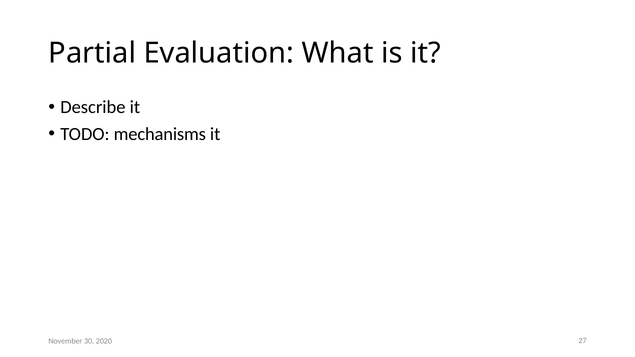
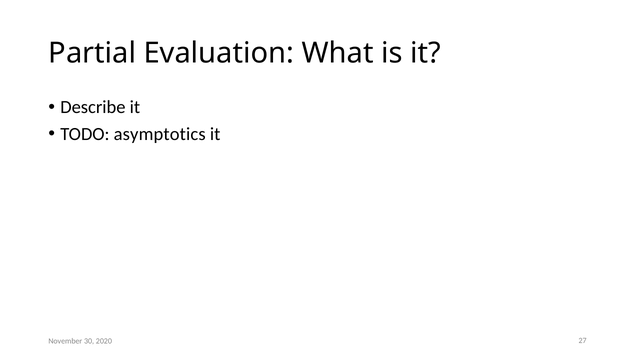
mechanisms: mechanisms -> asymptotics (160, 134)
